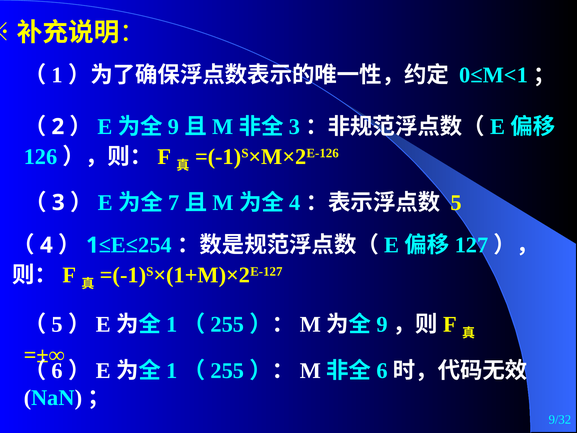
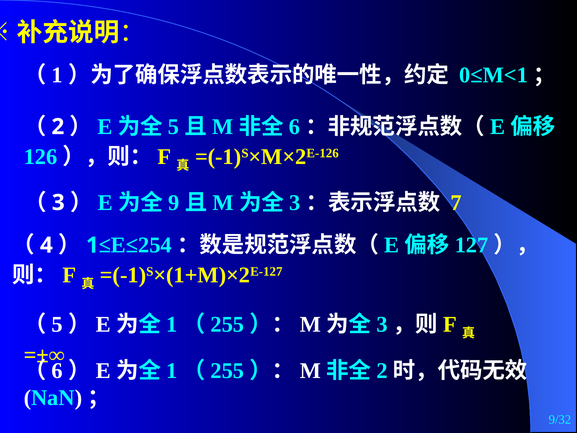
9: 9 -> 5 (174, 127)
3: 3 -> 6 (294, 127)
7: 7 -> 9 (174, 202)
4: 4 -> 3 (295, 202)
5: 5 -> 7 (456, 202)
9: 9 -> 3 (382, 324)
6: 6 -> 2 (382, 371)
